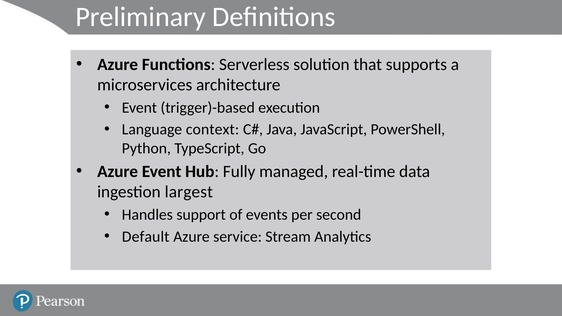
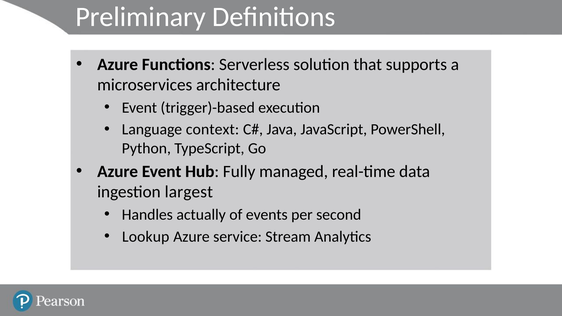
support: support -> actually (201, 215)
Default: Default -> Lookup (146, 237)
